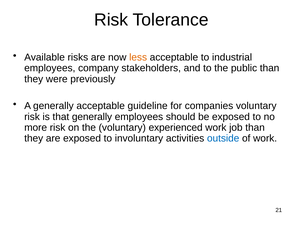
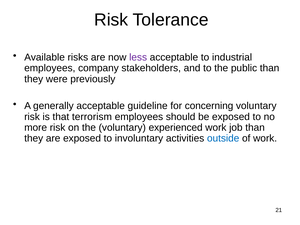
less colour: orange -> purple (138, 57)
companies: companies -> concerning (209, 106)
that generally: generally -> terrorism (92, 117)
